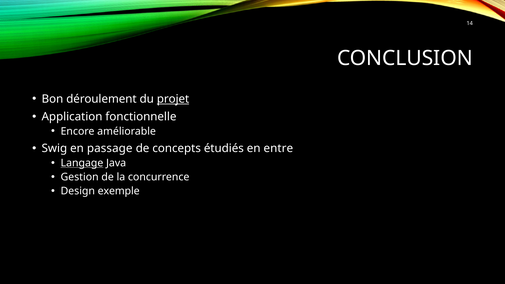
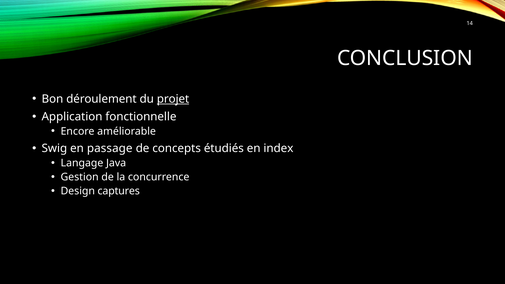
entre: entre -> index (278, 148)
Langage underline: present -> none (82, 163)
exemple: exemple -> captures (119, 191)
